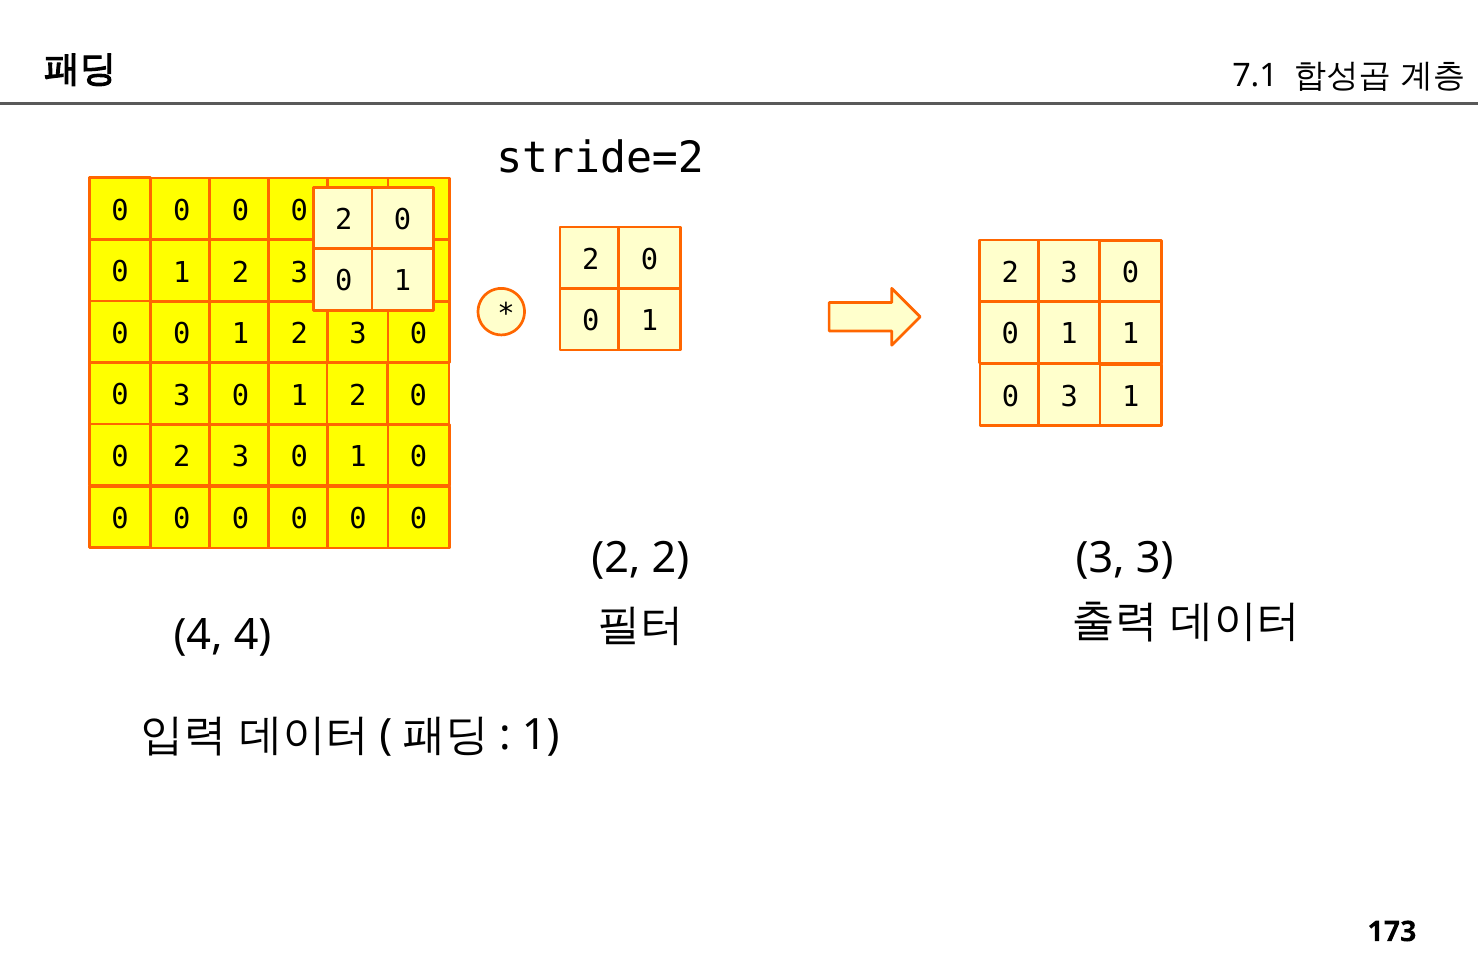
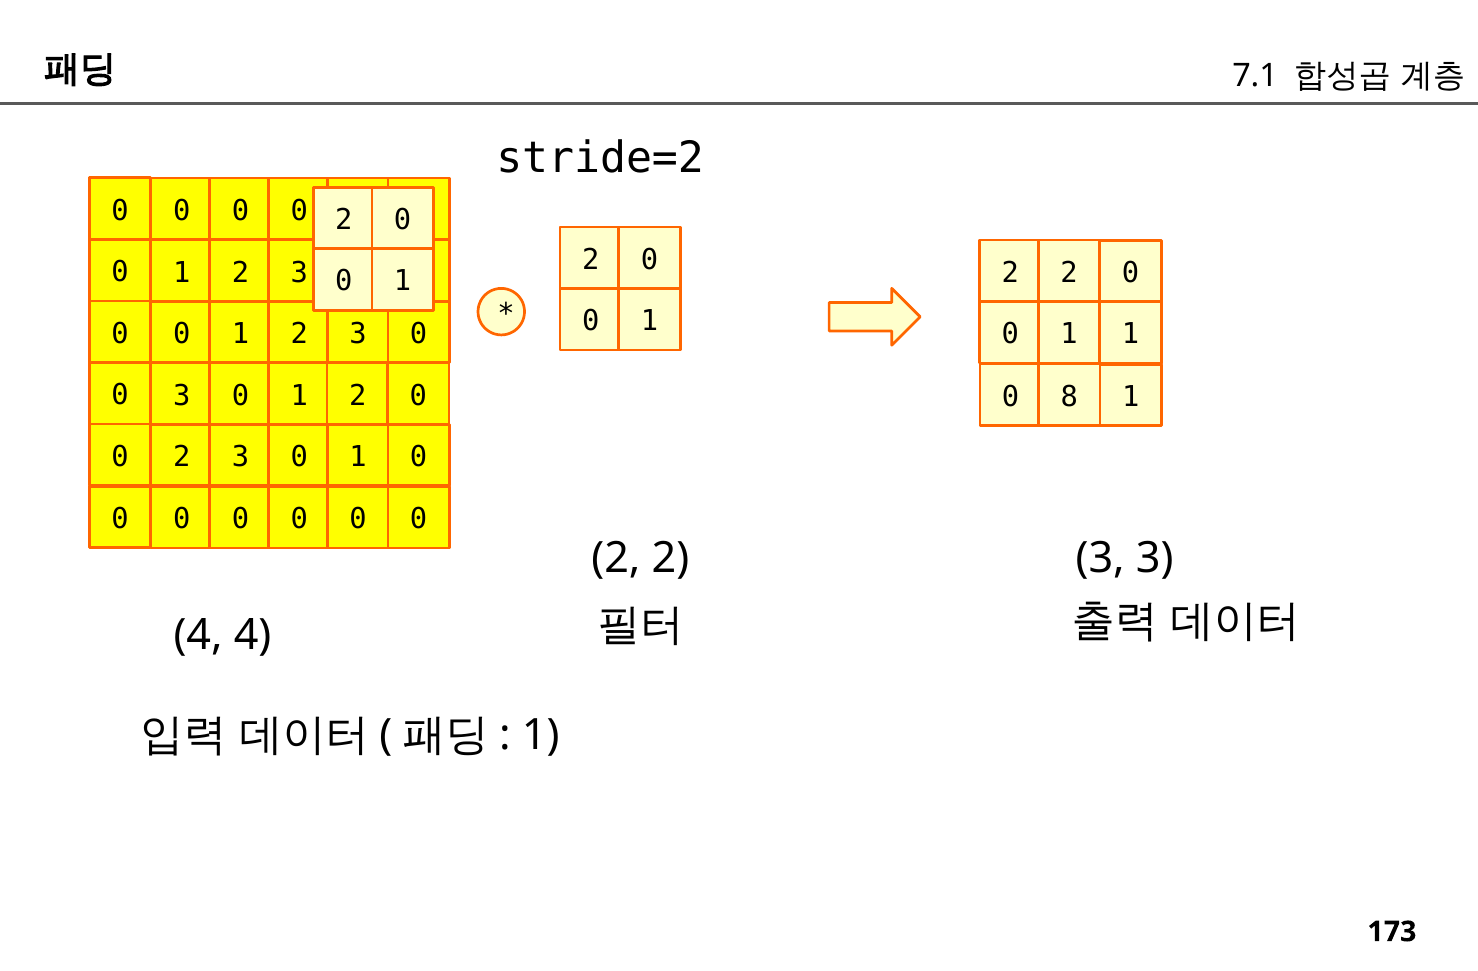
3: 3 -> 2 (1069, 273)
0 3: 3 -> 8 (1069, 397)
